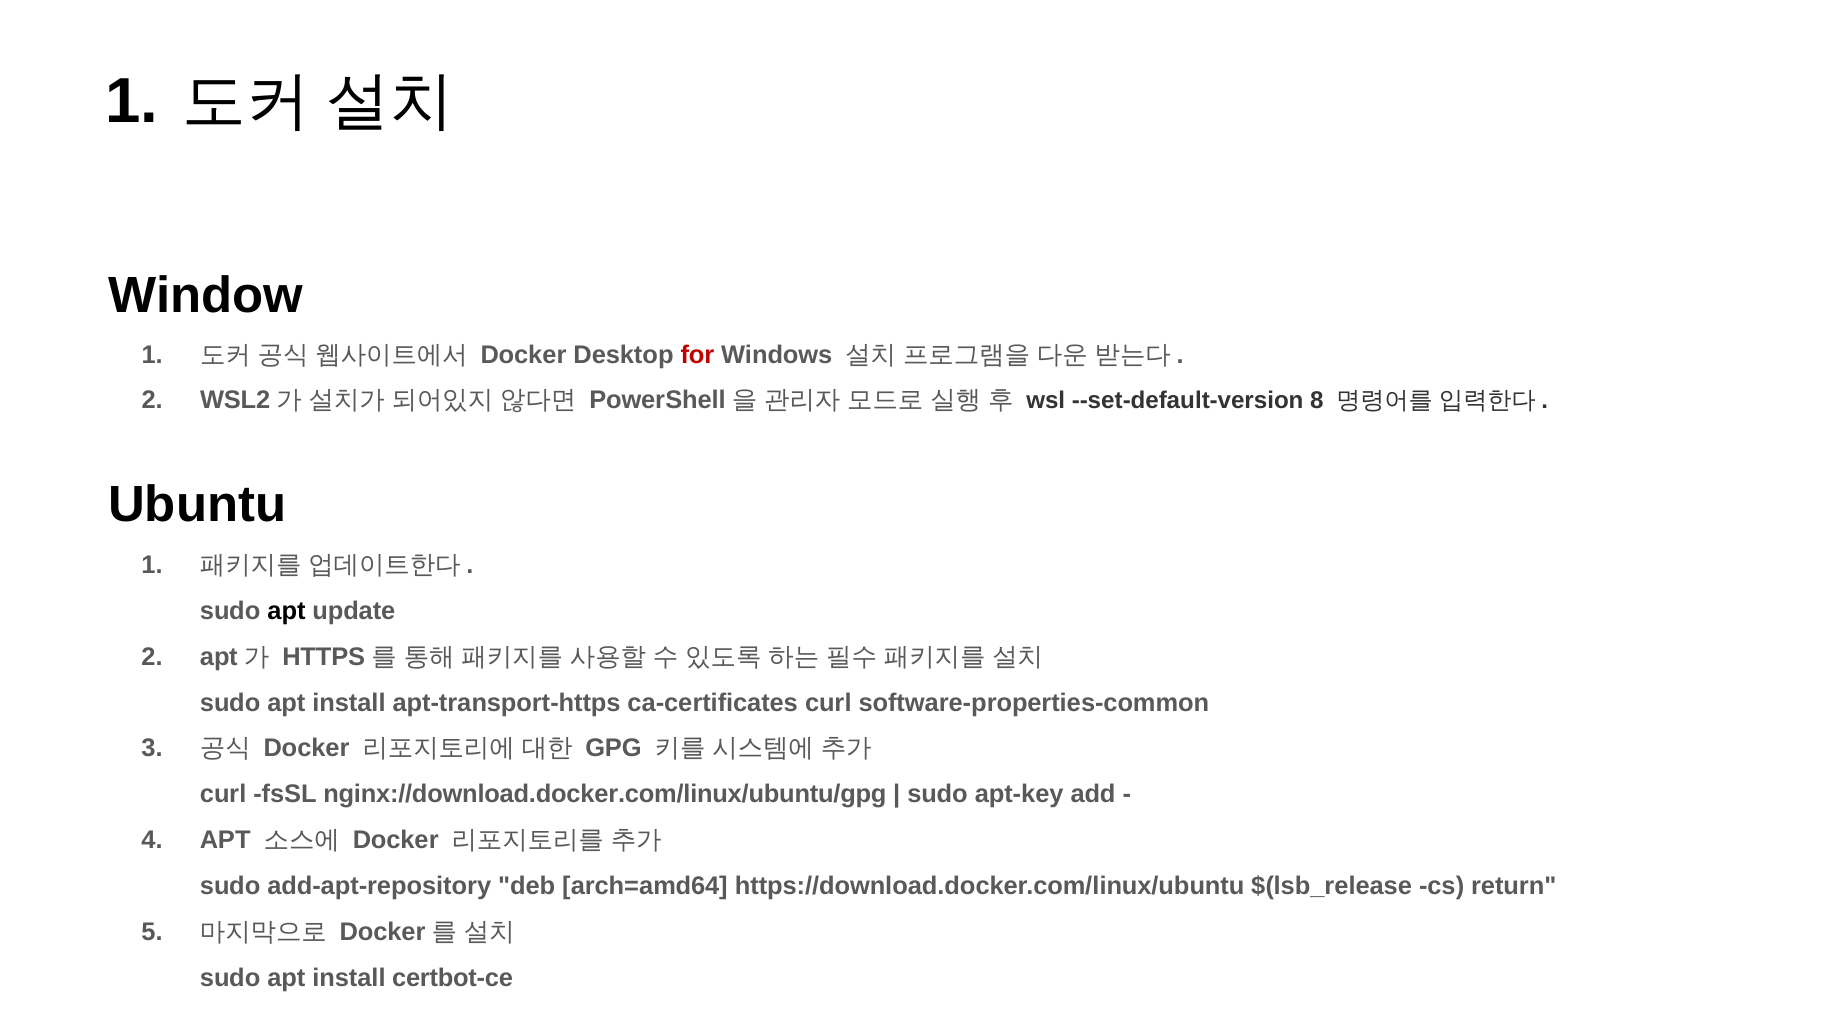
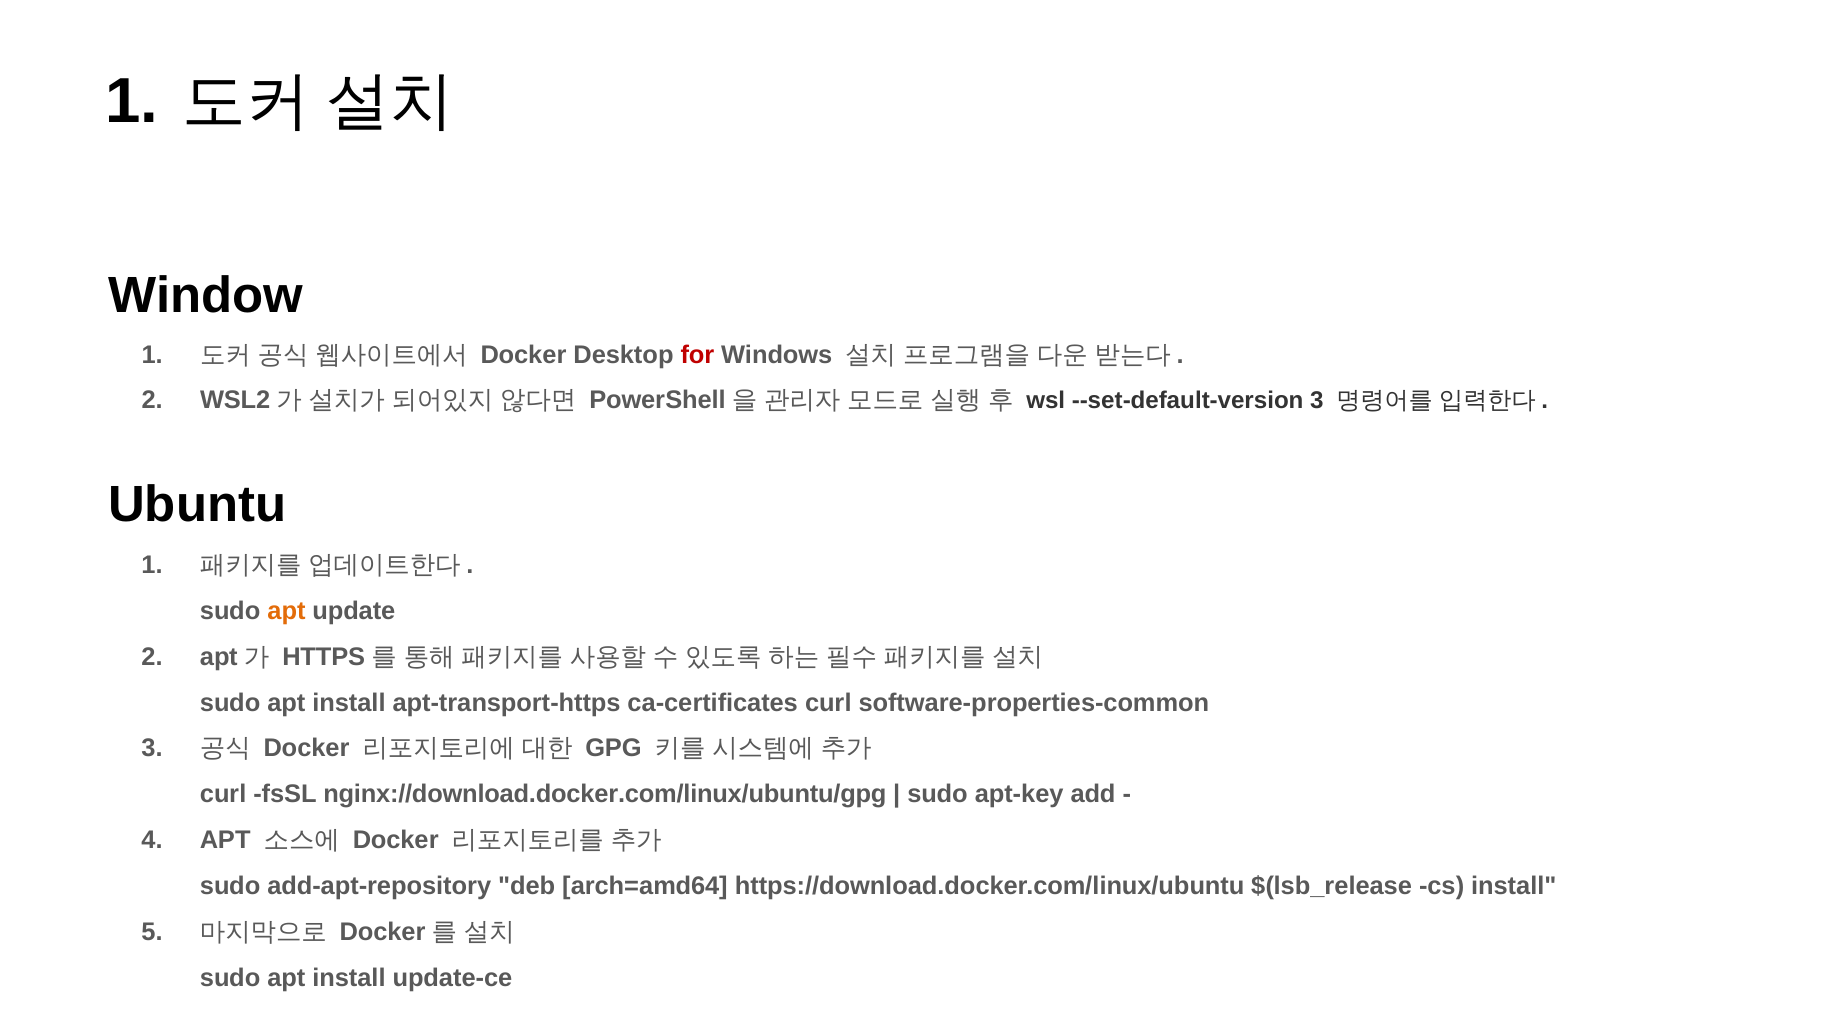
--set-default-version 8: 8 -> 3 (1317, 401)
apt colour: black -> orange (286, 611)
cs return: return -> install (1514, 887)
certbot-ce: certbot-ce -> update-ce (452, 978)
